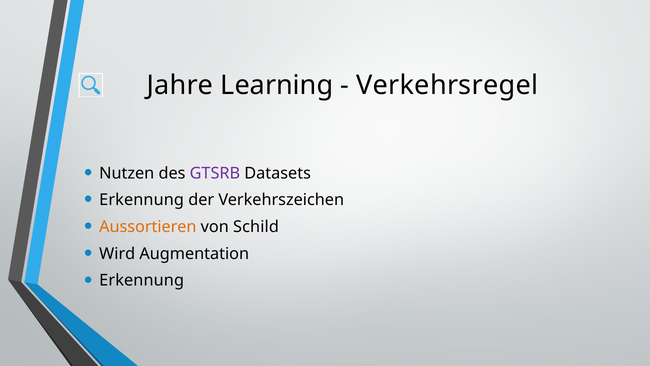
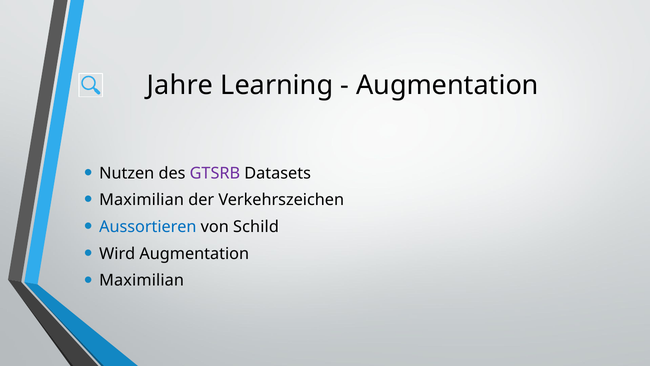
Verkehrsregel: Verkehrsregel -> Augmentation (447, 85)
Erkennung: Erkennung -> Maximilian (142, 200)
Aussortieren colour: orange -> blue (148, 227)
Erkennung: Erkennung -> Maximilian (142, 280)
